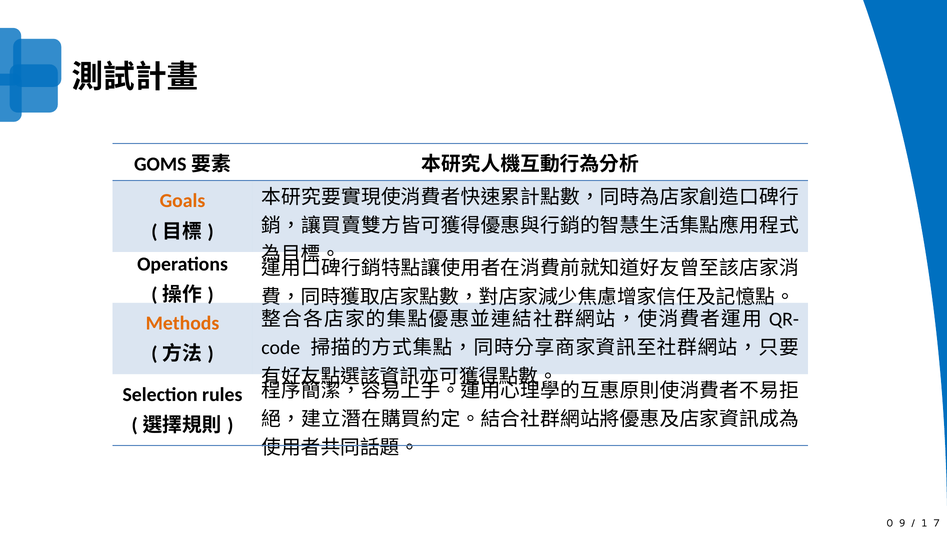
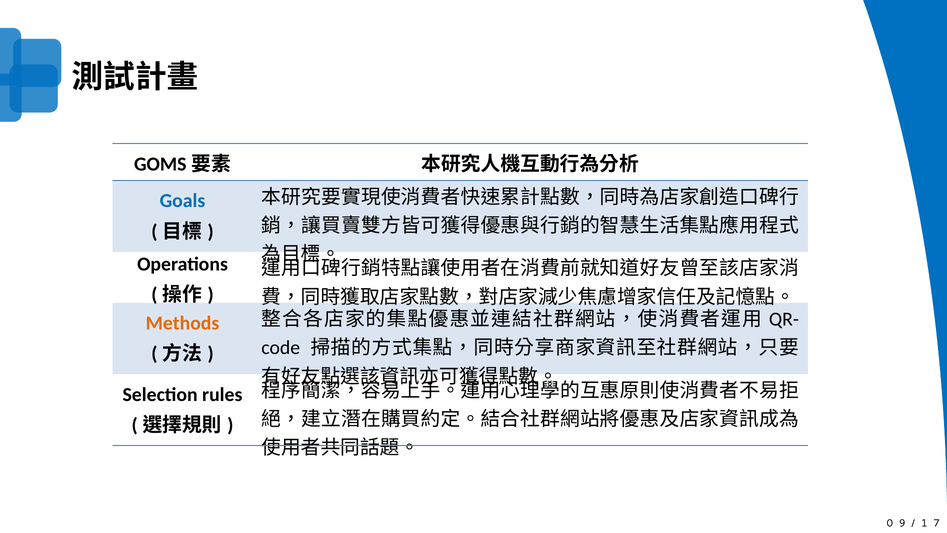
Goals colour: orange -> blue (182, 201)
